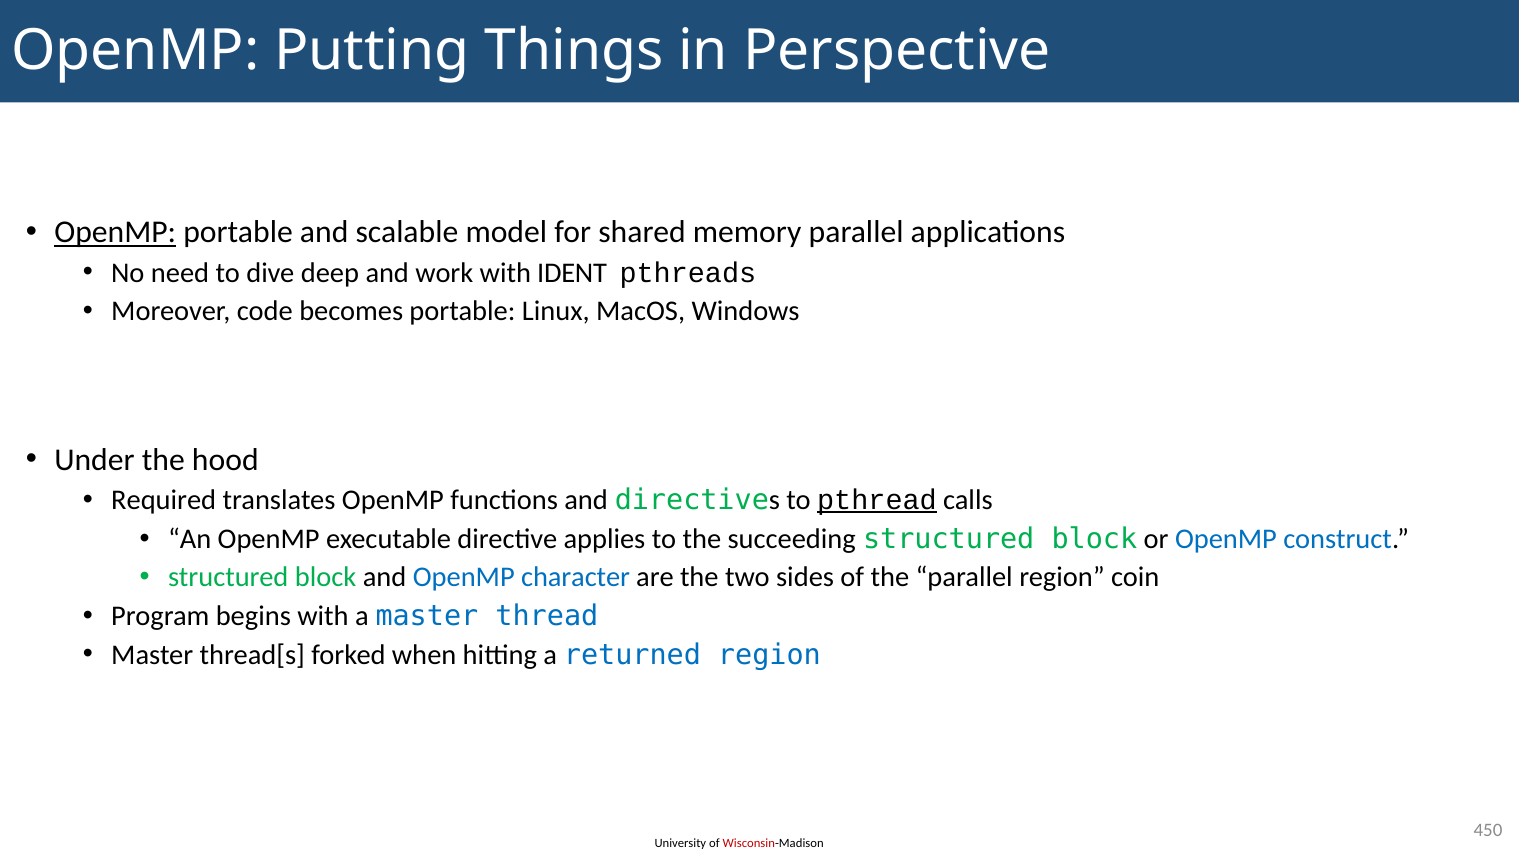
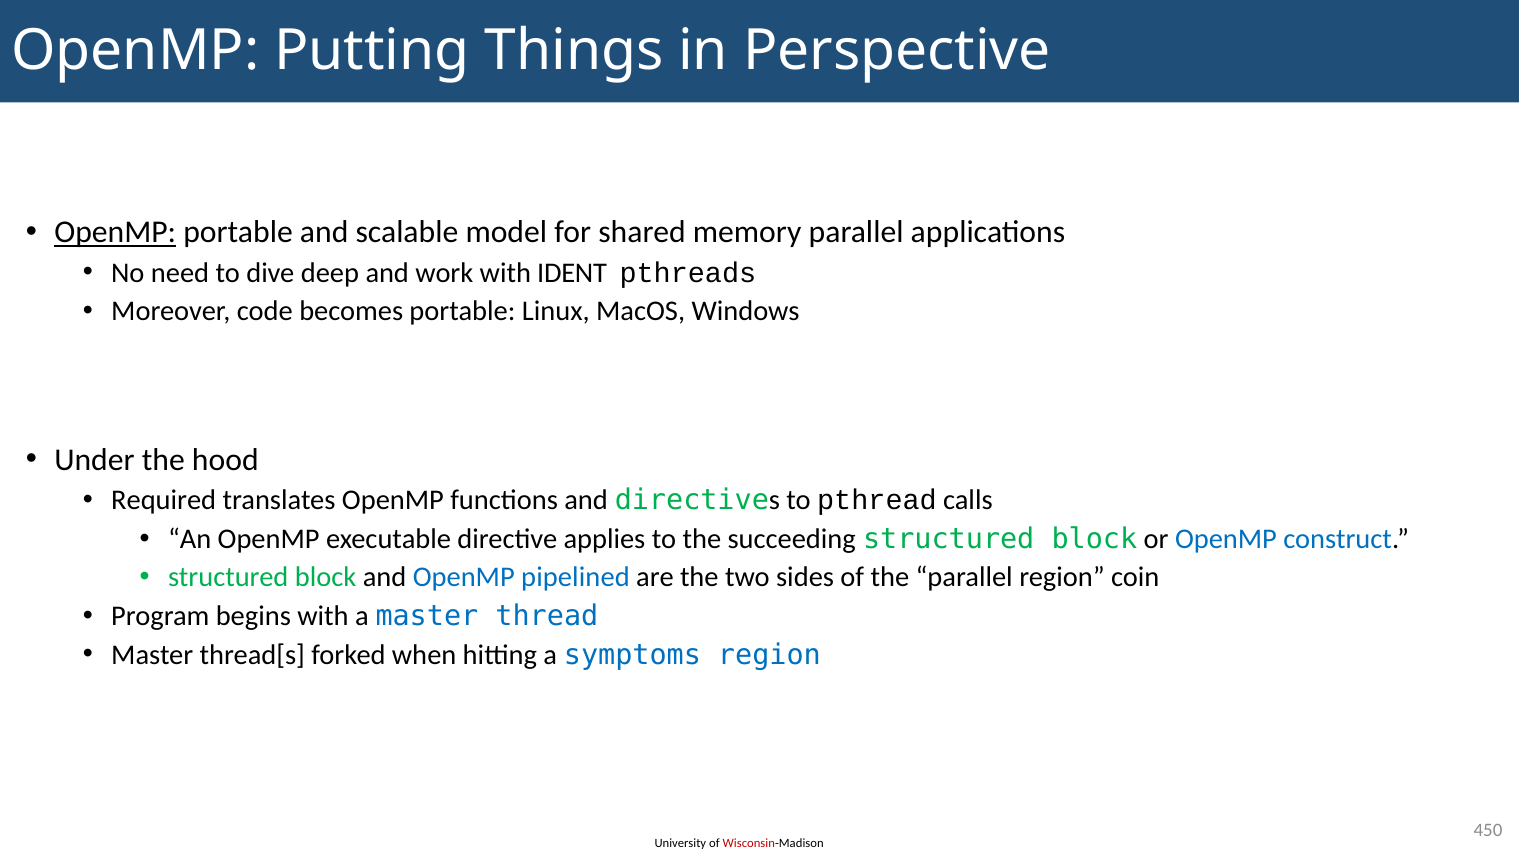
pthread underline: present -> none (877, 500)
character: character -> pipelined (575, 578)
returned: returned -> symptoms (632, 655)
